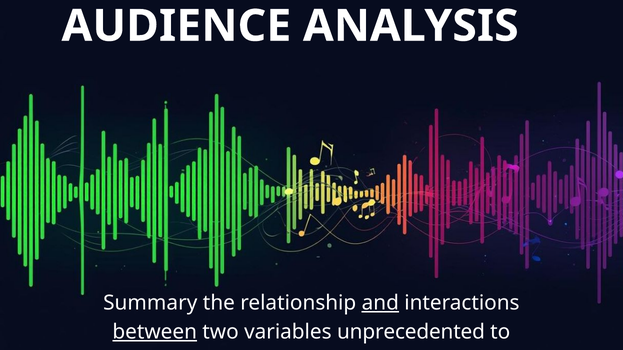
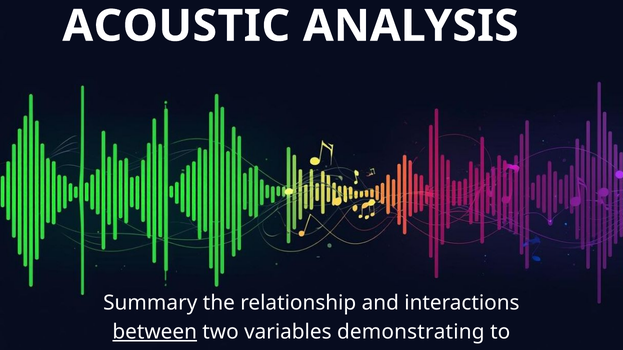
AUDIENCE: AUDIENCE -> ACOUSTIC (176, 26)
and underline: present -> none (380, 303)
unprecedented: unprecedented -> demonstrating (411, 332)
